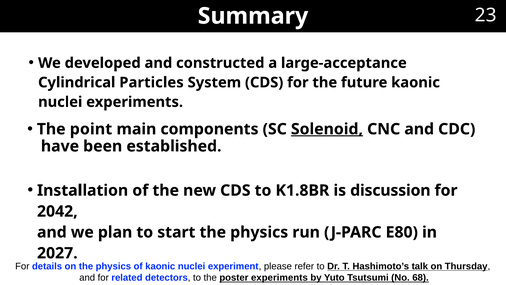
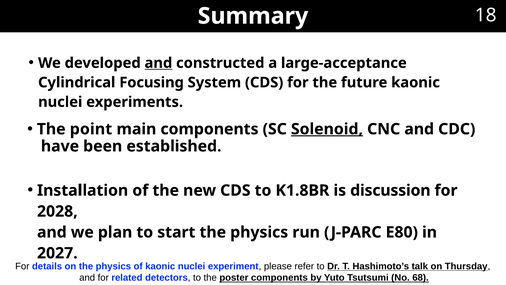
23: 23 -> 18 (486, 15)
and underline: none -> present (158, 63)
Particles: Particles -> Focusing (152, 82)
2042: 2042 -> 2028 (57, 211)
poster experiments: experiments -> components (279, 277)
